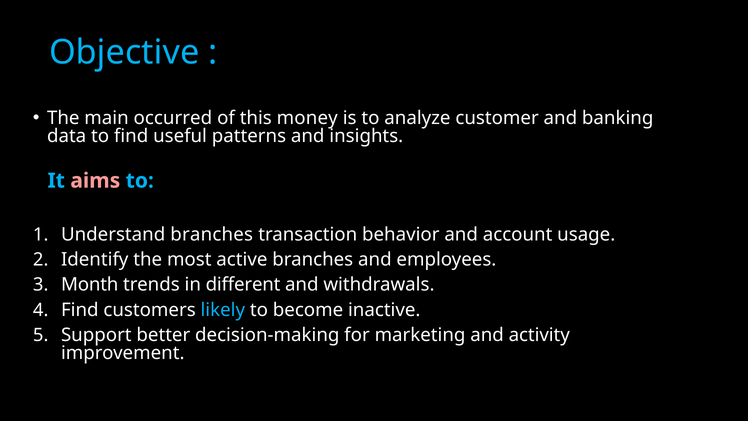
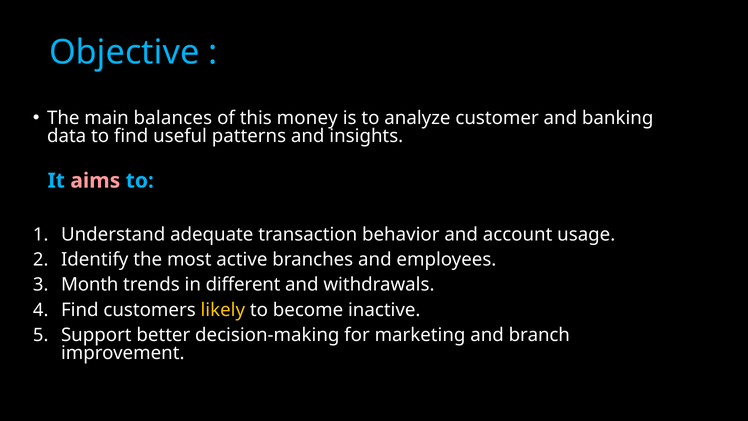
occurred: occurred -> balances (173, 118)
Understand branches: branches -> adequate (212, 234)
likely colour: light blue -> yellow (223, 310)
activity: activity -> branch (539, 335)
